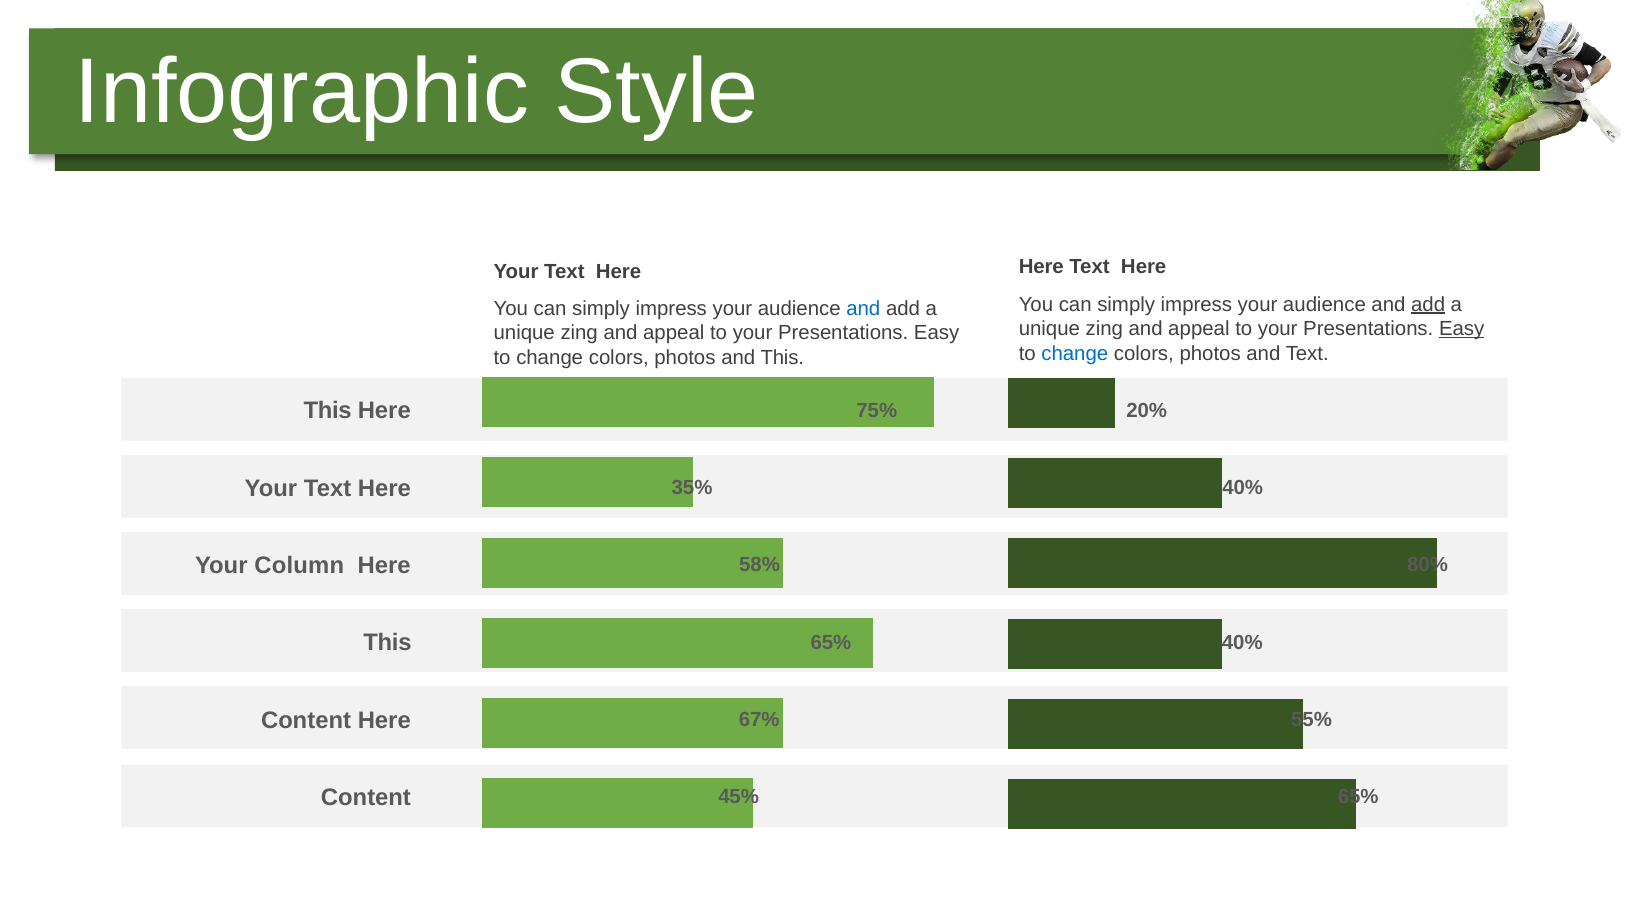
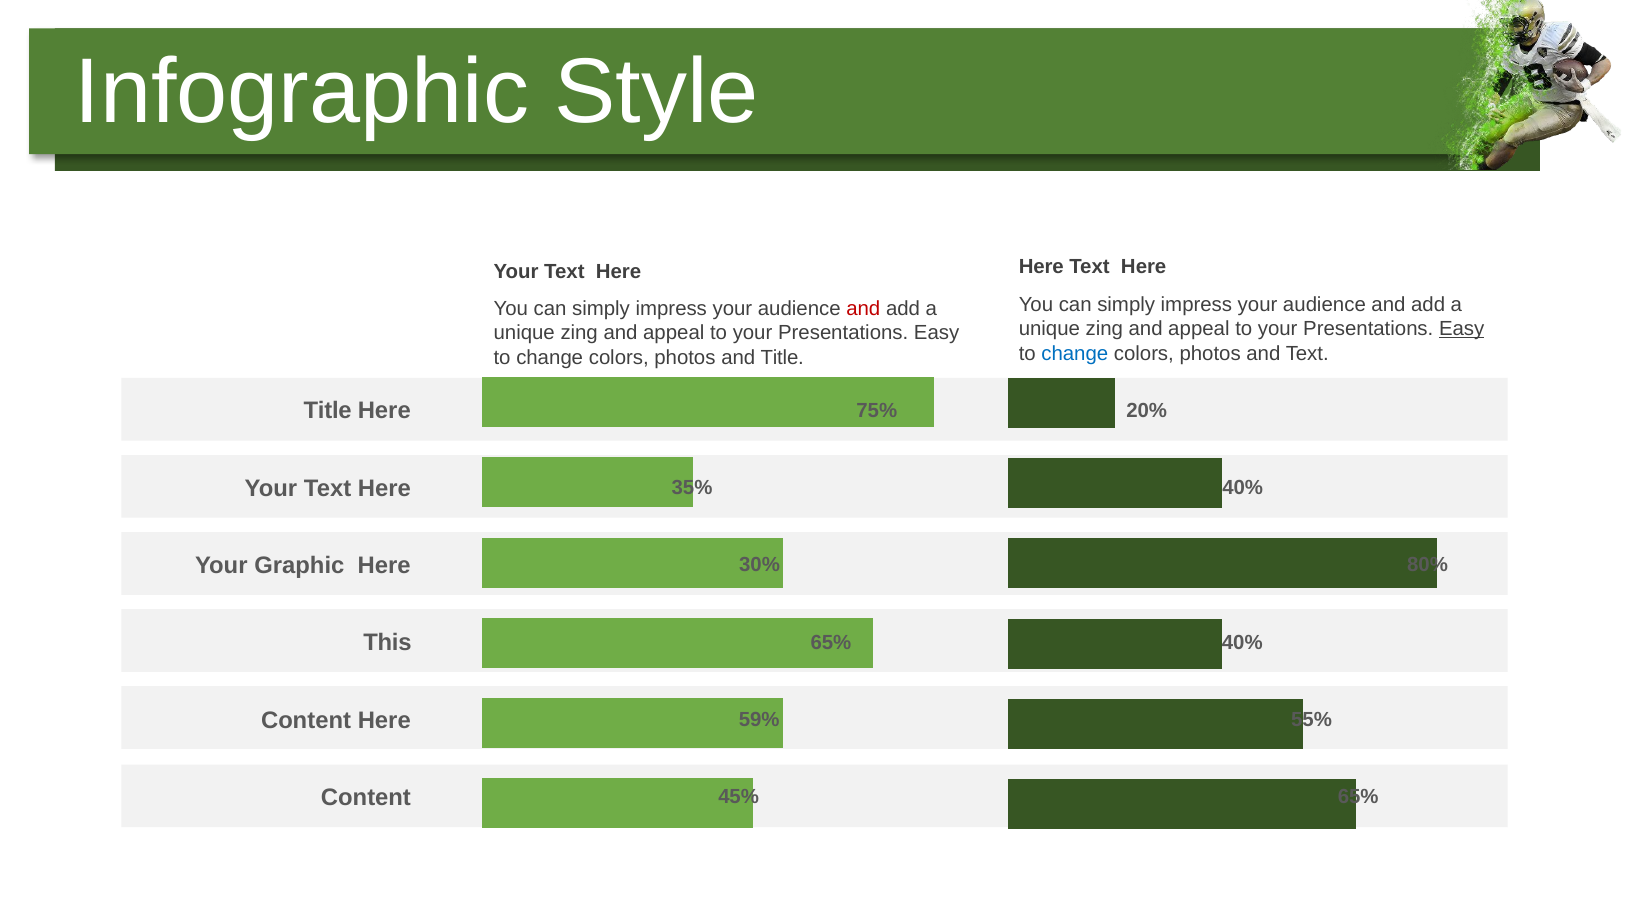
add underline: present -> none (1428, 304)
and colour: blue -> red (863, 309)
and This: This -> Title (782, 358)
This: This -> Title (328, 411)
Column: Column -> Graphic (299, 566)
58%: 58% -> 30% (760, 565)
67%: 67% -> 59% (759, 720)
